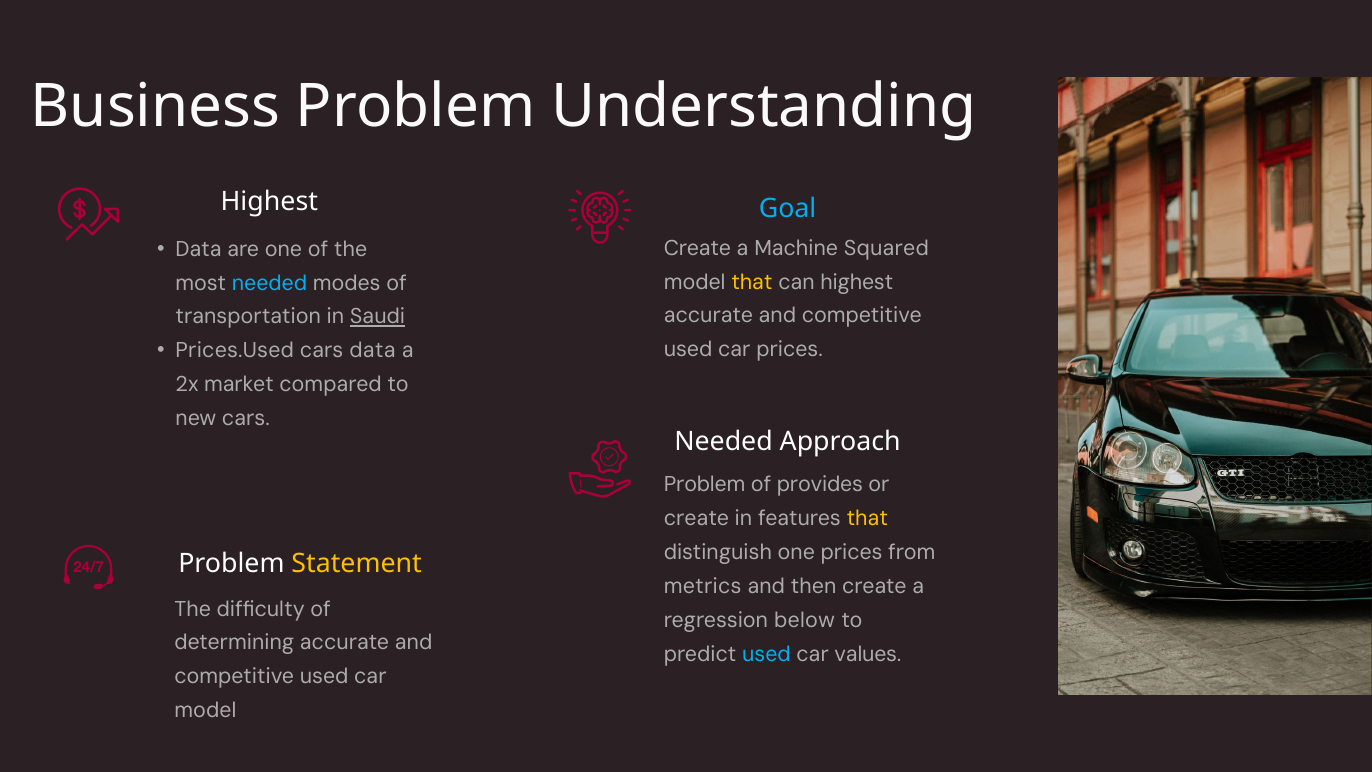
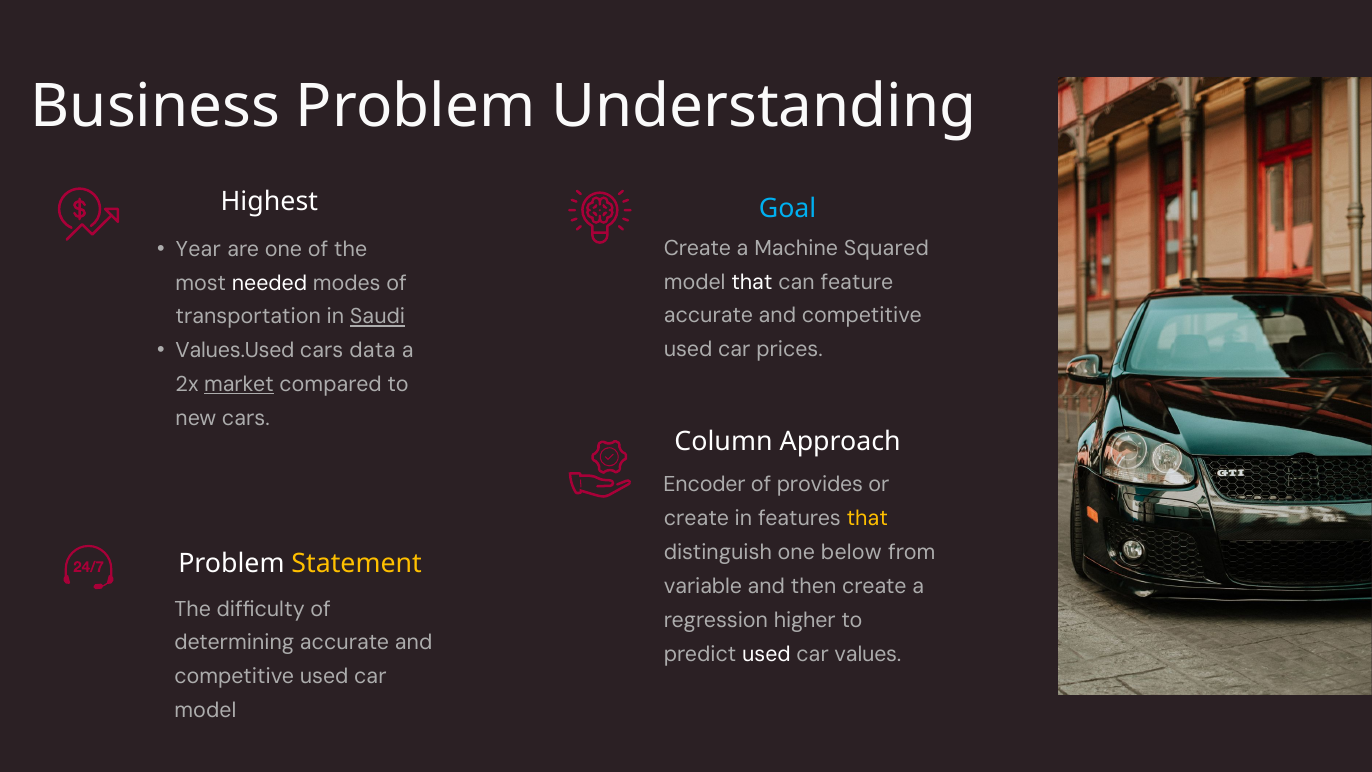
Data: Data -> Year (198, 249)
that colour: yellow -> white (752, 282)
can highest: highest -> feature (857, 282)
needed colour: light blue -> white (269, 283)
Prices.Used: Prices.Used -> Values.Used (235, 351)
market underline: none -> present (239, 384)
Needed: Needed -> Column (724, 442)
Problem: Problem -> Encoder (705, 485)
one prices: prices -> below (851, 552)
metrics: metrics -> variable (703, 586)
below: below -> higher (805, 620)
used colour: light blue -> white (766, 654)
